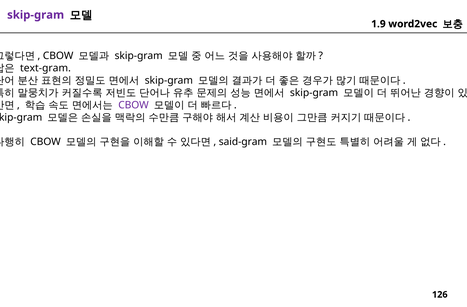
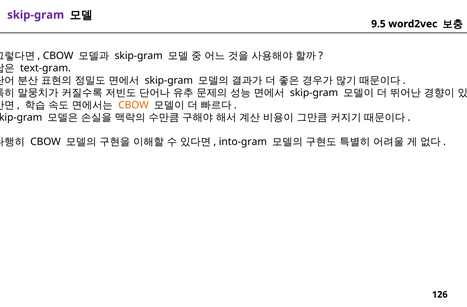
1.9: 1.9 -> 9.5 (378, 24)
CBOW colour: purple -> orange (134, 105)
said-gram: said-gram -> into-gram (243, 142)
